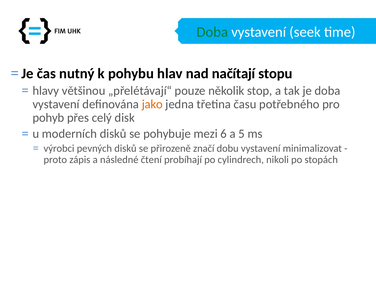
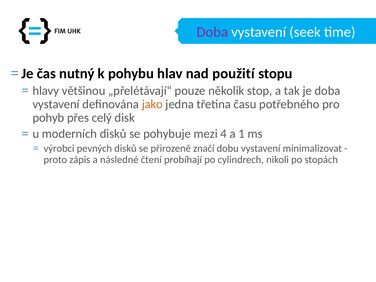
Doba colour: green -> purple (212, 32)
načítají: načítají -> použití (234, 74)
6: 6 -> 4 (224, 134)
5: 5 -> 1 (242, 134)
